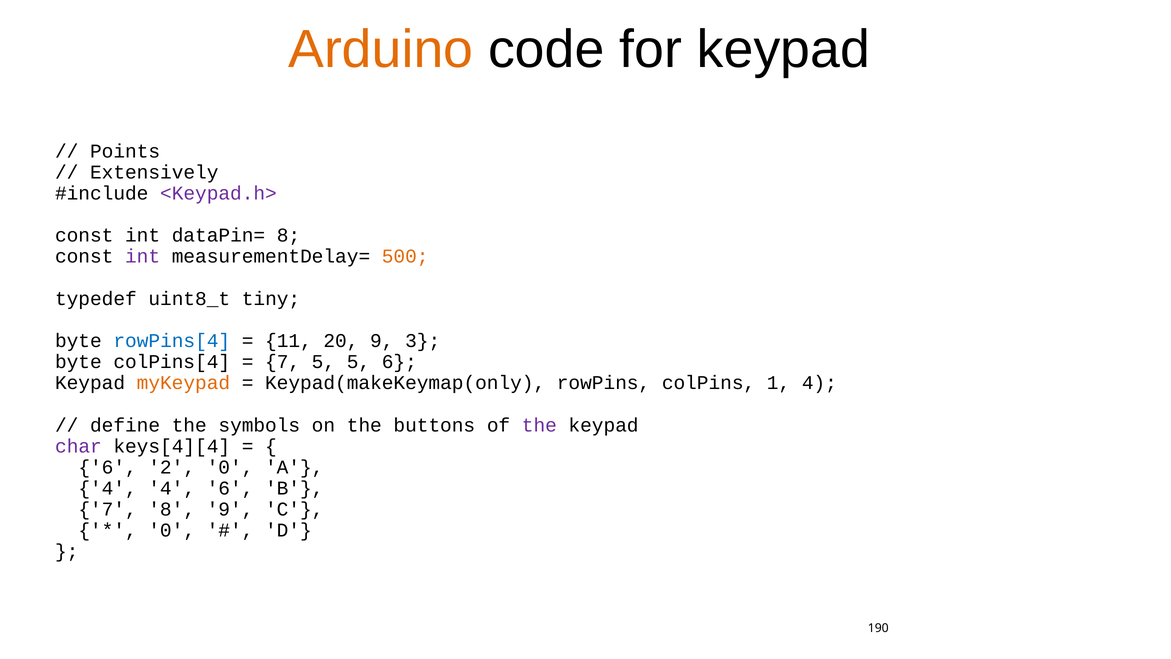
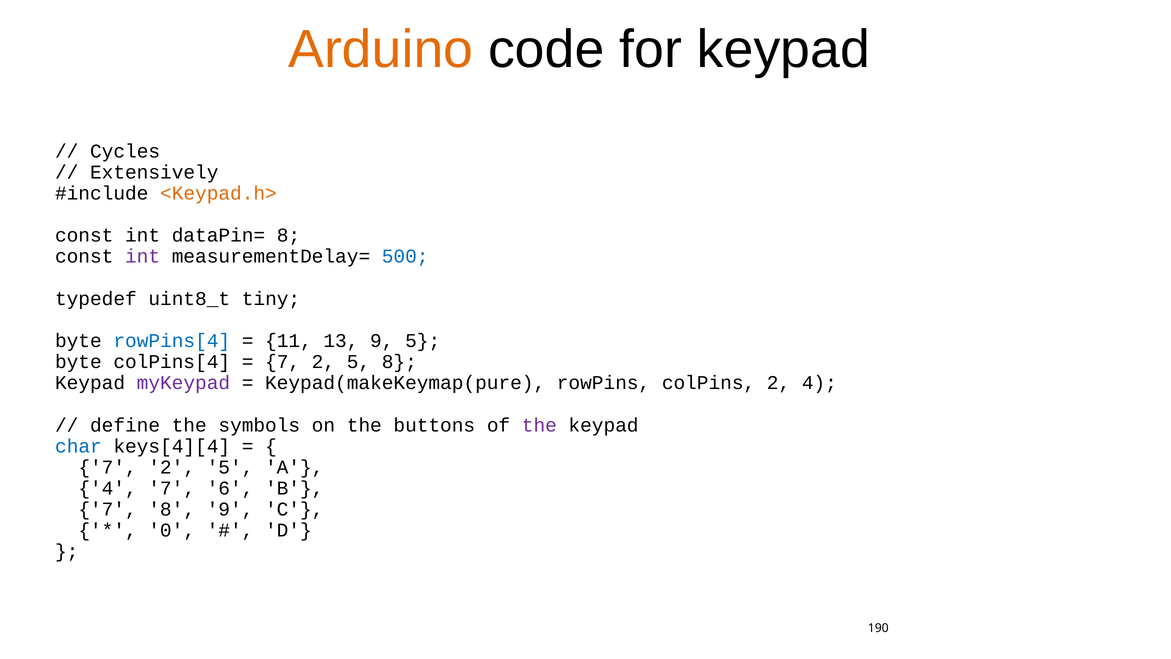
Points: Points -> Cycles (125, 151)
<Keypad.h> colour: purple -> orange (218, 193)
500 colour: orange -> blue (405, 256)
20: 20 -> 13 (341, 341)
9 3: 3 -> 5 (423, 341)
5: 5 -> 2 (323, 362)
5 6: 6 -> 8 (399, 362)
myKeypad colour: orange -> purple (183, 383)
Keypad(makeKeymap(only: Keypad(makeKeymap(only -> Keypad(makeKeymap(pure (405, 383)
colPins 1: 1 -> 2 (779, 383)
char colour: purple -> blue (78, 446)
6: 6 -> 7 (108, 467)
0: 0 -> 5 (230, 467)
4 4: 4 -> 7 (172, 488)
